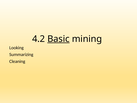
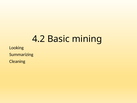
Basic underline: present -> none (58, 39)
